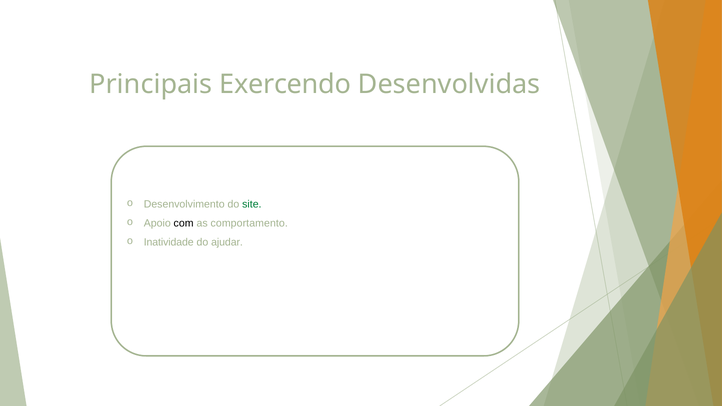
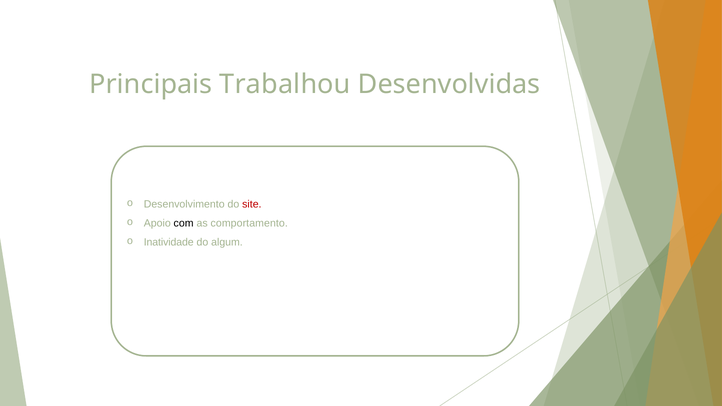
Exercendo: Exercendo -> Trabalhou (285, 84)
site colour: green -> red (252, 204)
ajudar: ajudar -> algum (227, 242)
